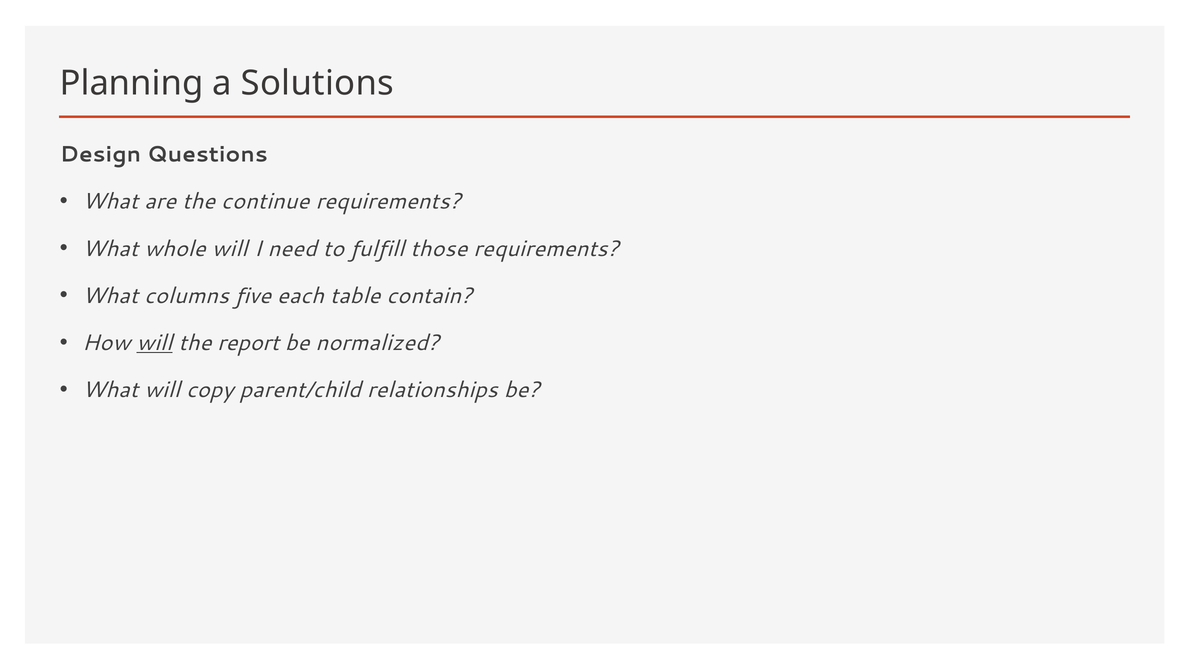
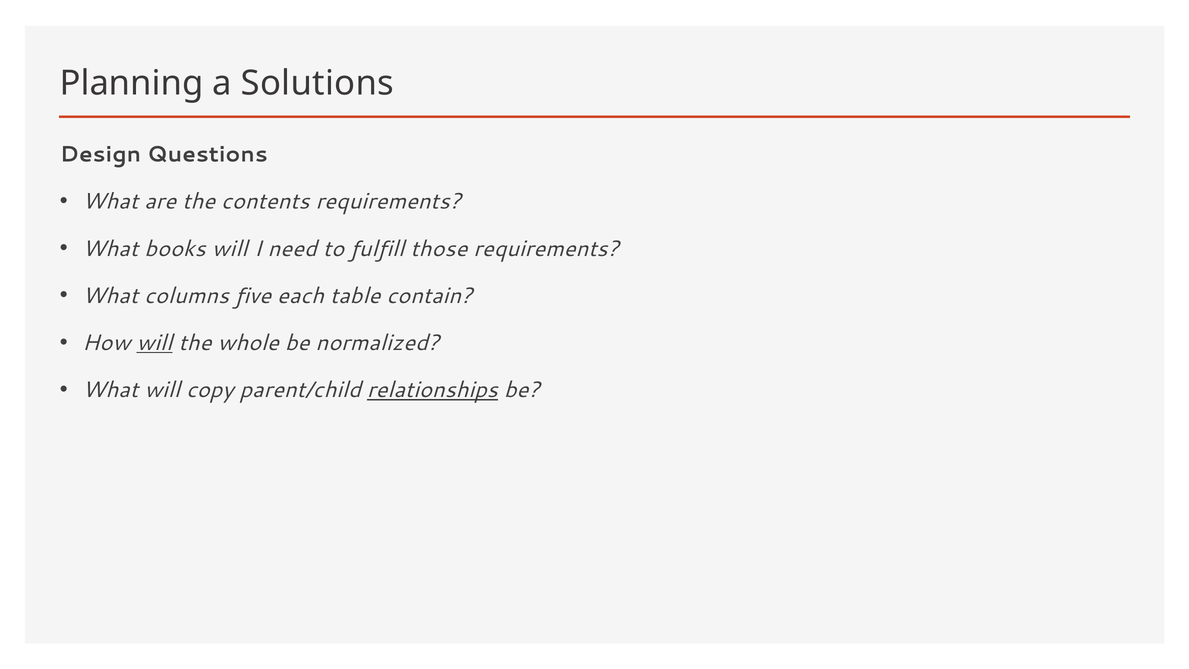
continue: continue -> contents (265, 202)
whole: whole -> books (175, 249)
report: report -> whole (248, 343)
relationships underline: none -> present (432, 390)
